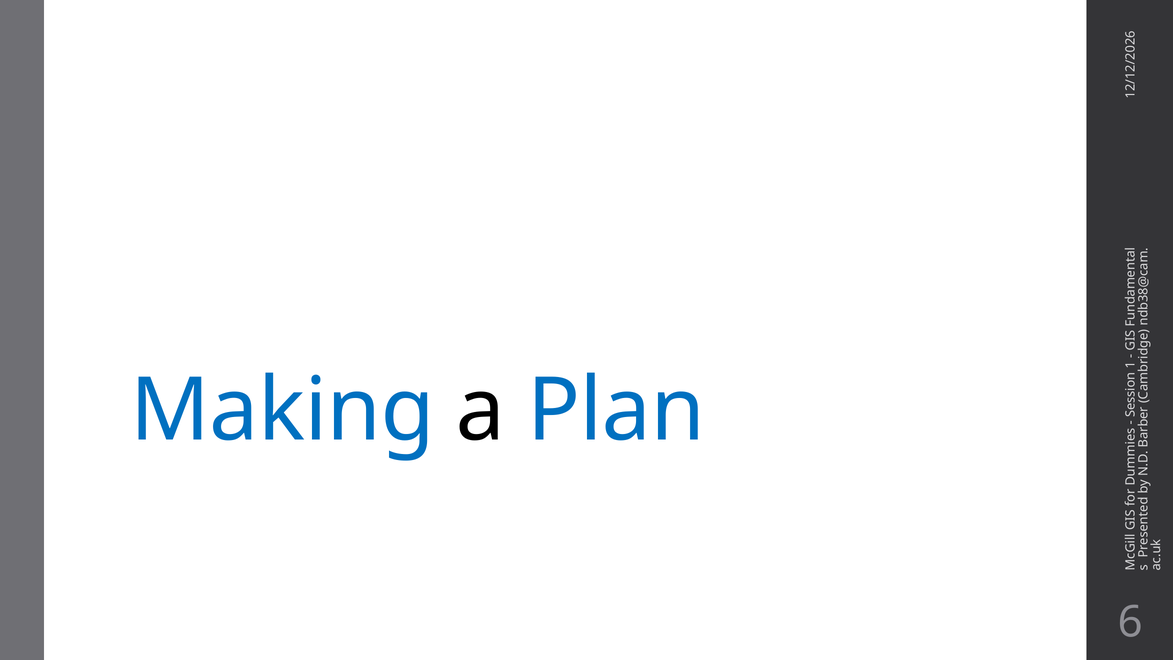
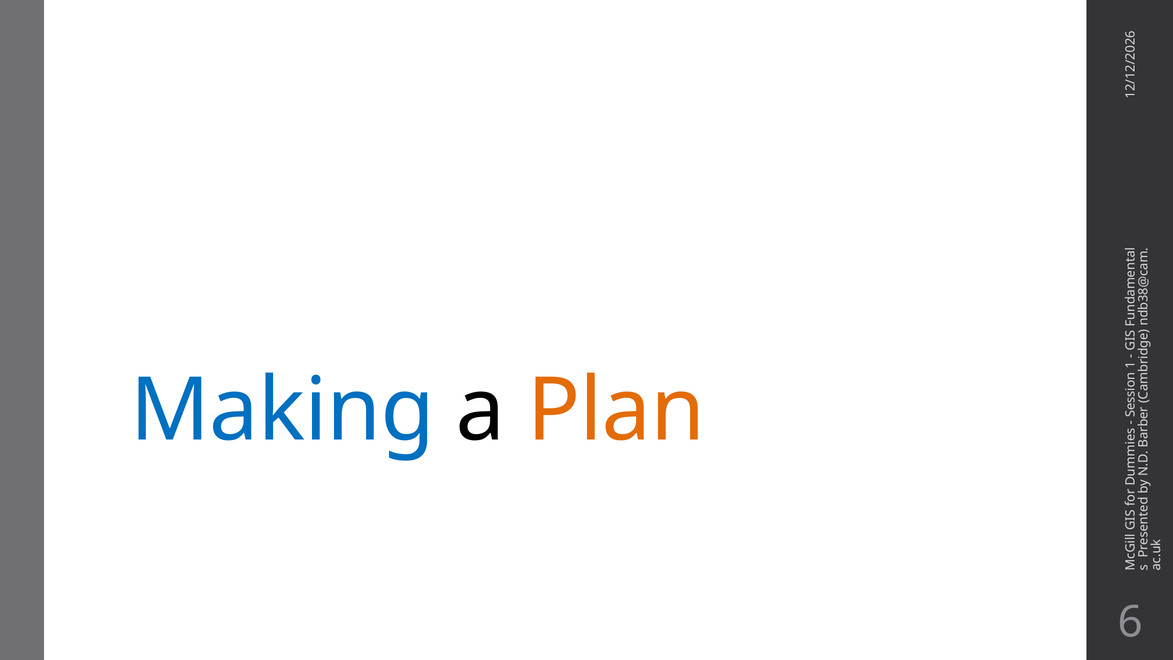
Plan colour: blue -> orange (616, 410)
